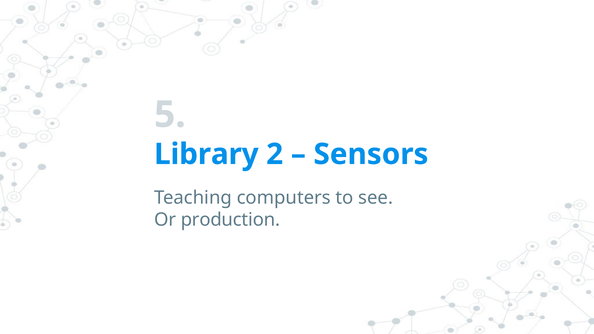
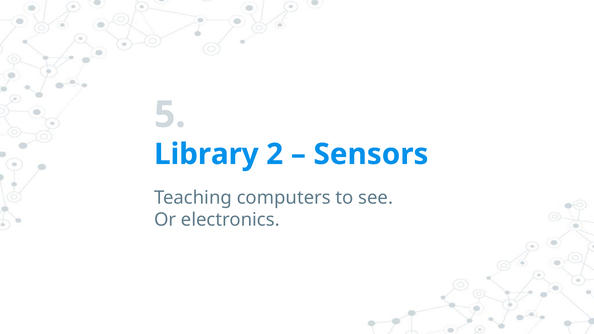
production: production -> electronics (230, 220)
